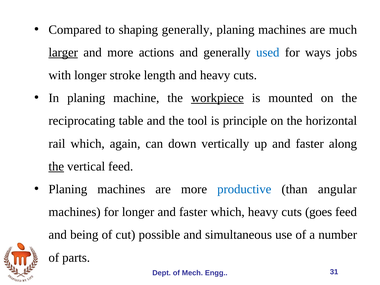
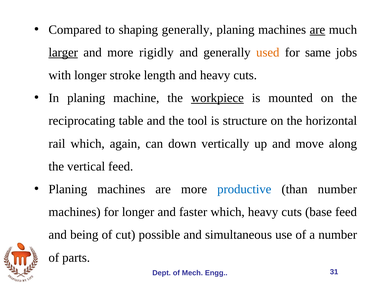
are underline: none -> present (317, 30)
actions: actions -> rigidly (156, 52)
used colour: blue -> orange (268, 52)
ways: ways -> same (318, 52)
principle: principle -> structure (245, 121)
up and faster: faster -> move (310, 144)
the underline: present -> none (56, 166)
than angular: angular -> number (337, 189)
goes: goes -> base (319, 212)
